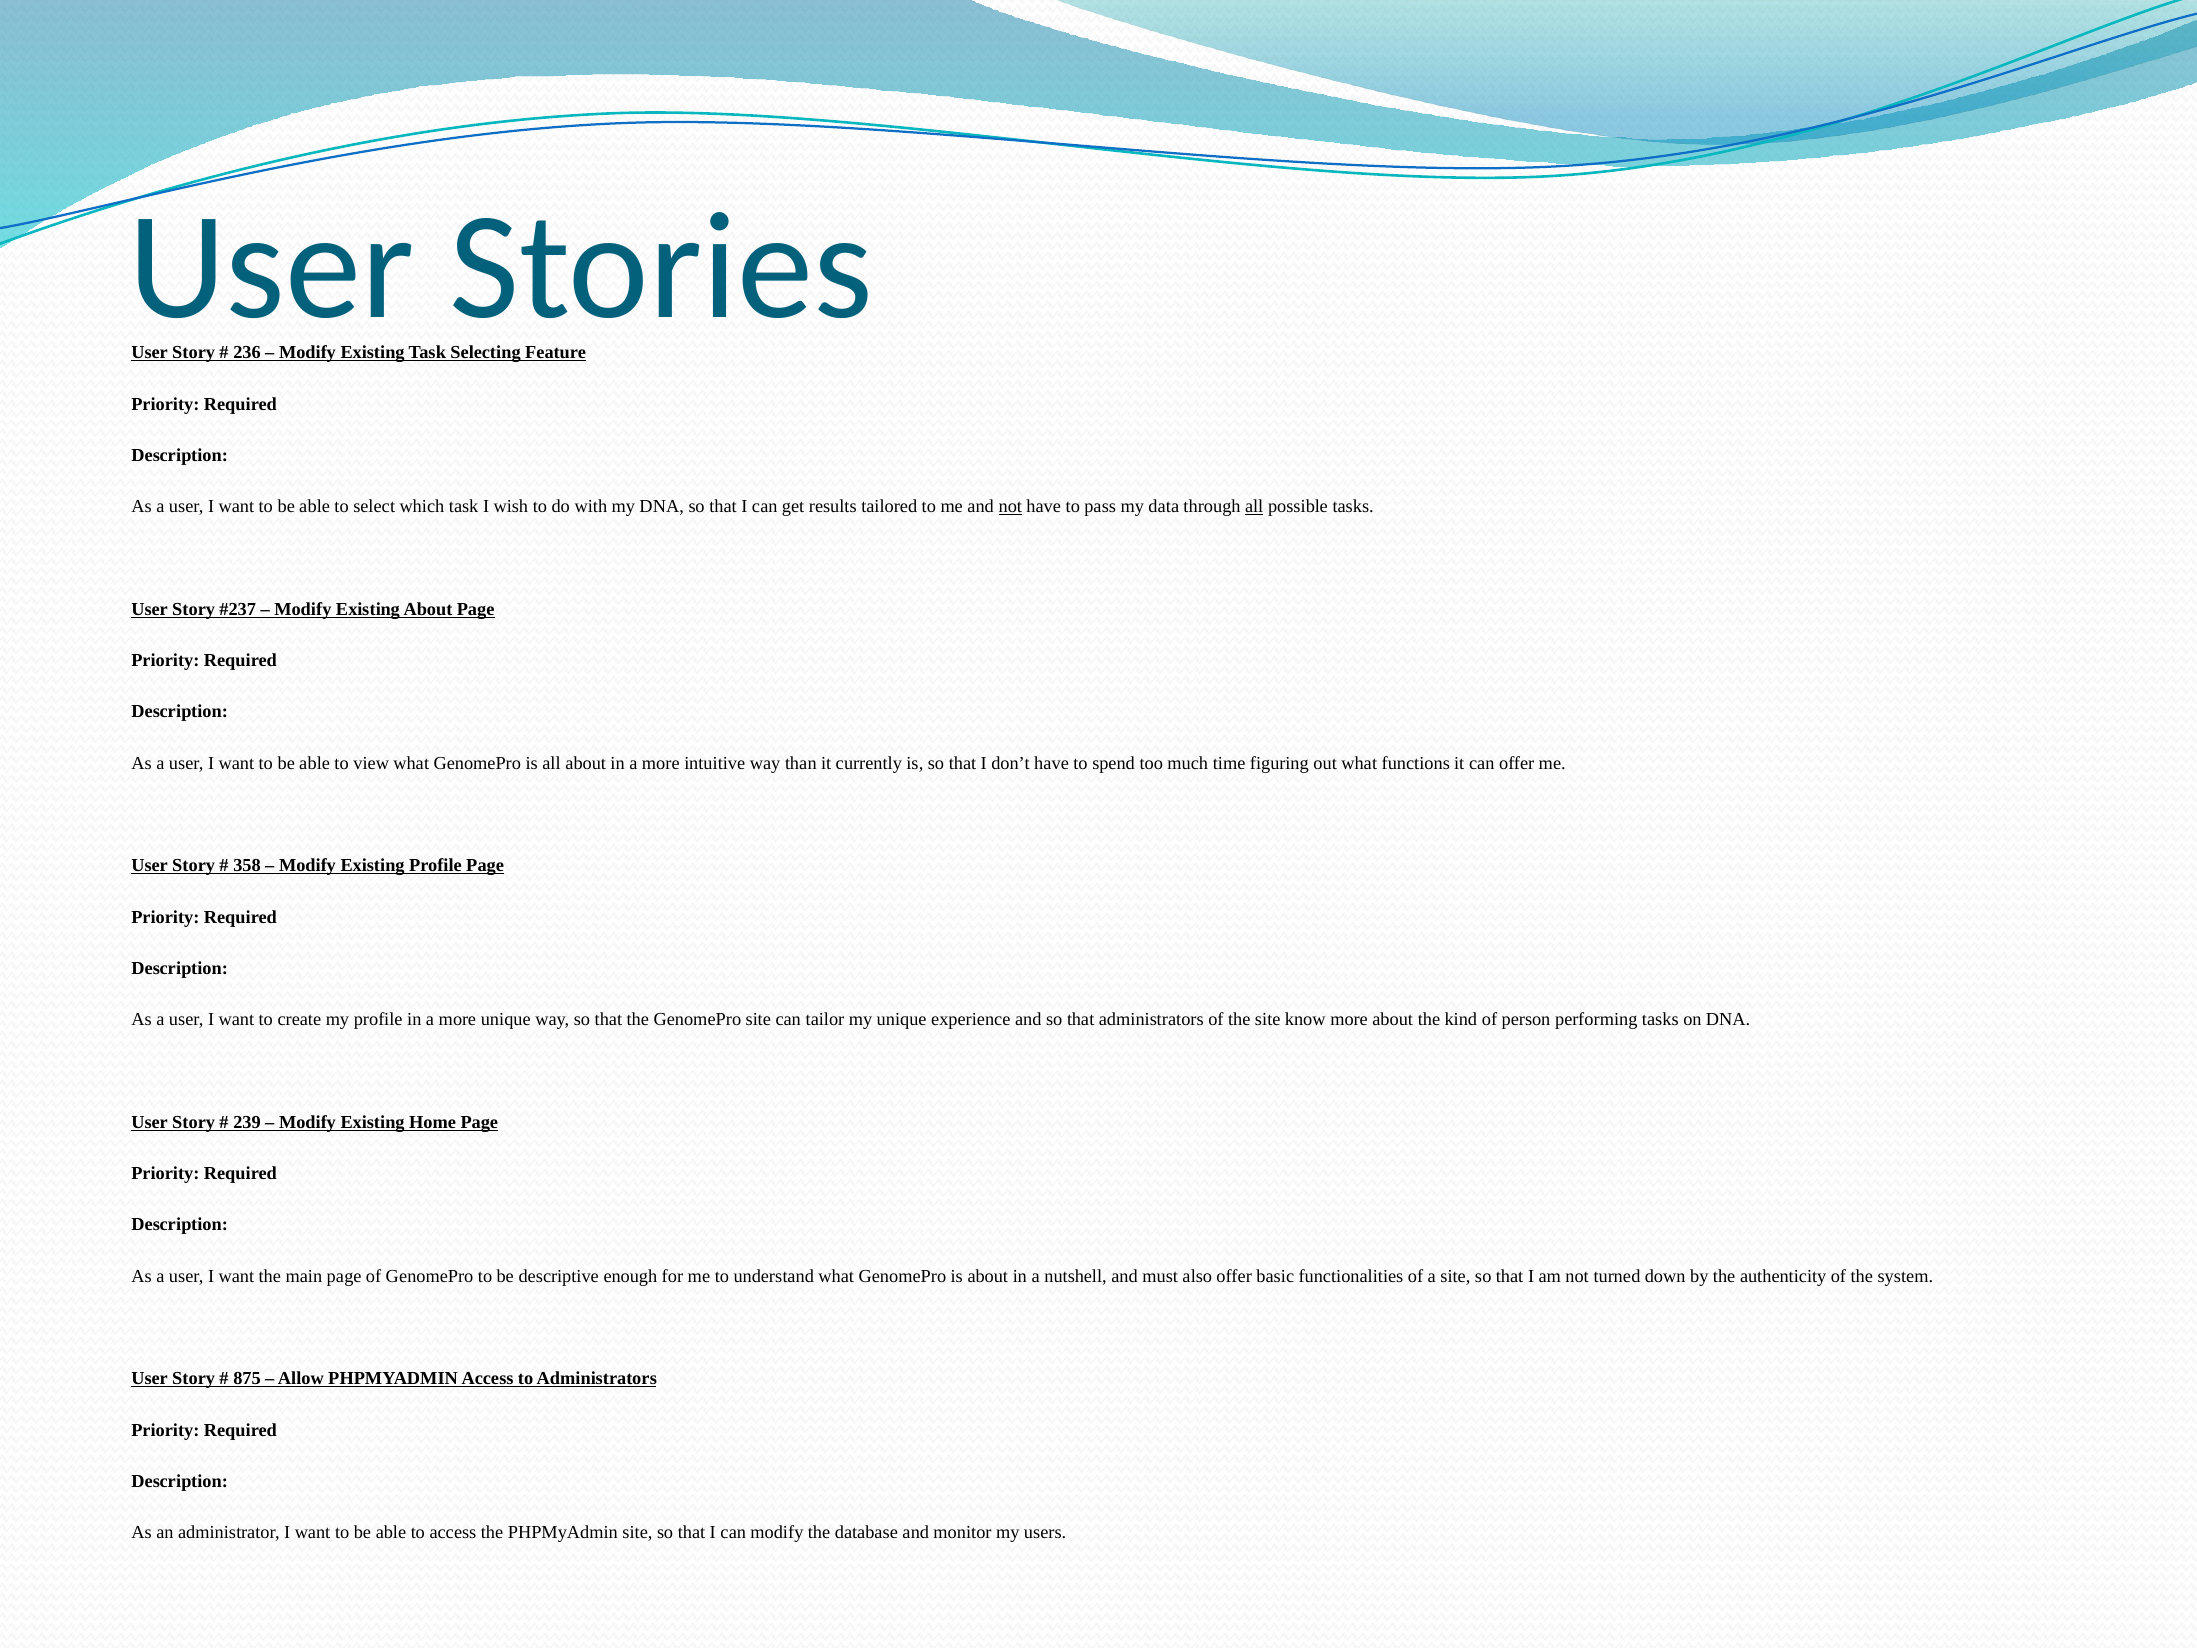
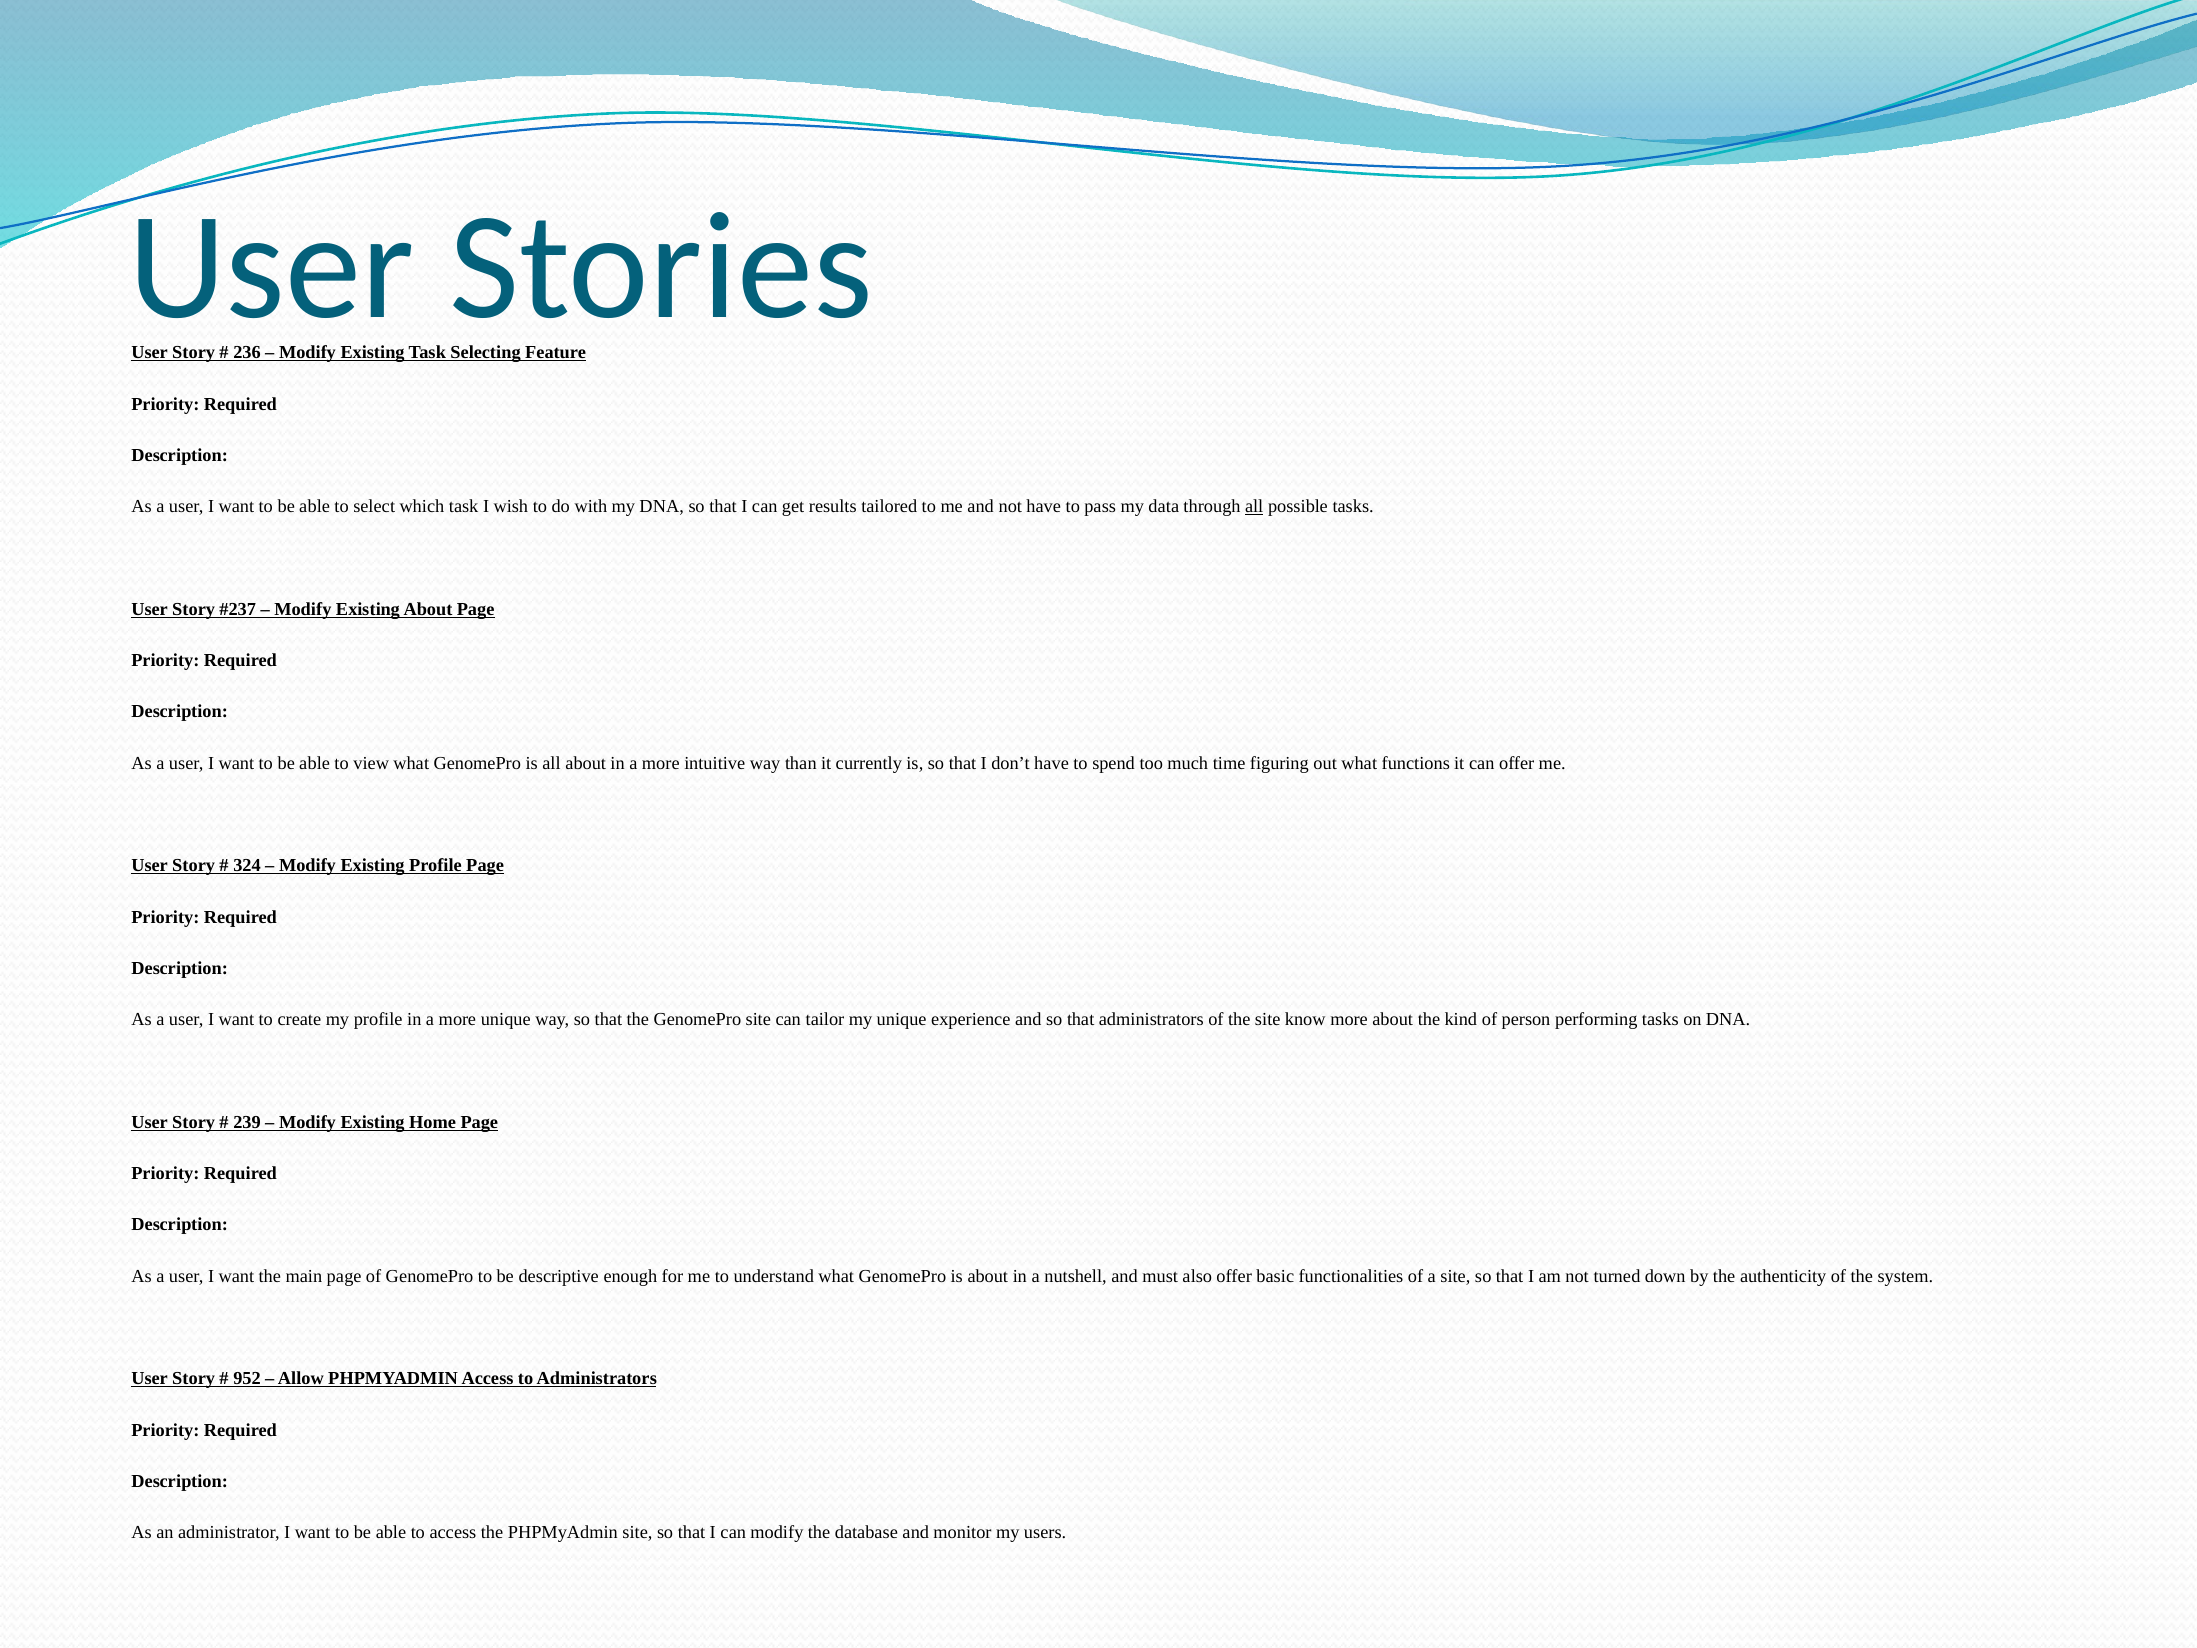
not underline: present -> none (1010, 507)
358: 358 -> 324 (247, 866)
875: 875 -> 952 (247, 1378)
